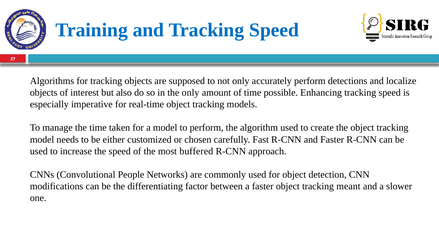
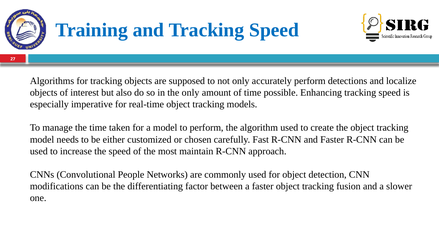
buffered: buffered -> maintain (196, 151)
meant: meant -> fusion (348, 186)
